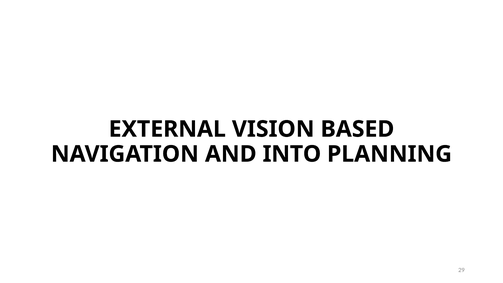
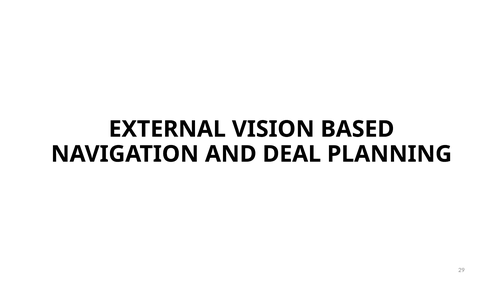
INTO: INTO -> DEAL (292, 154)
